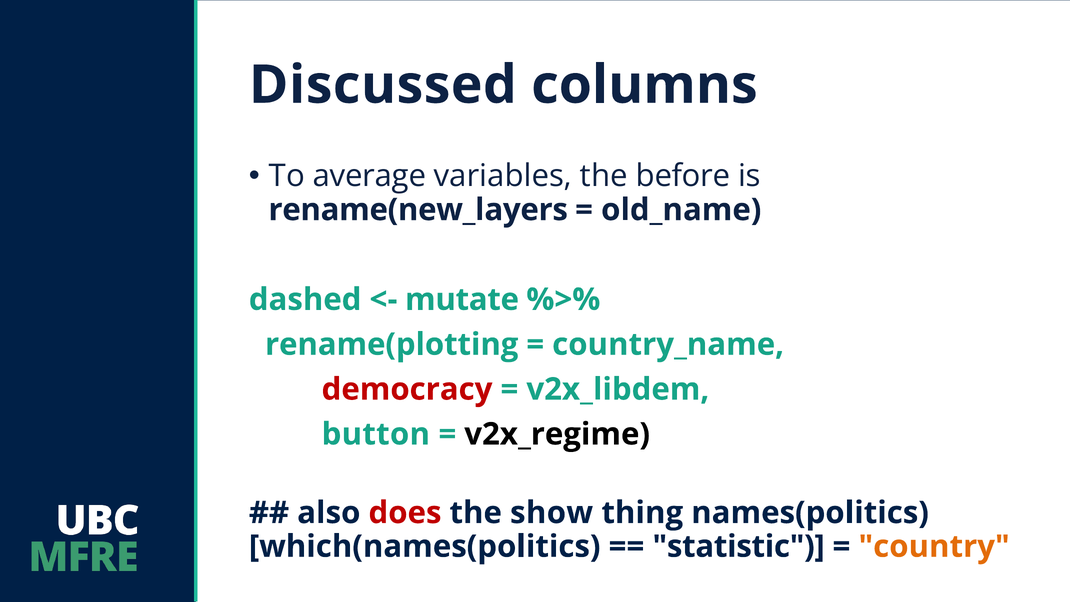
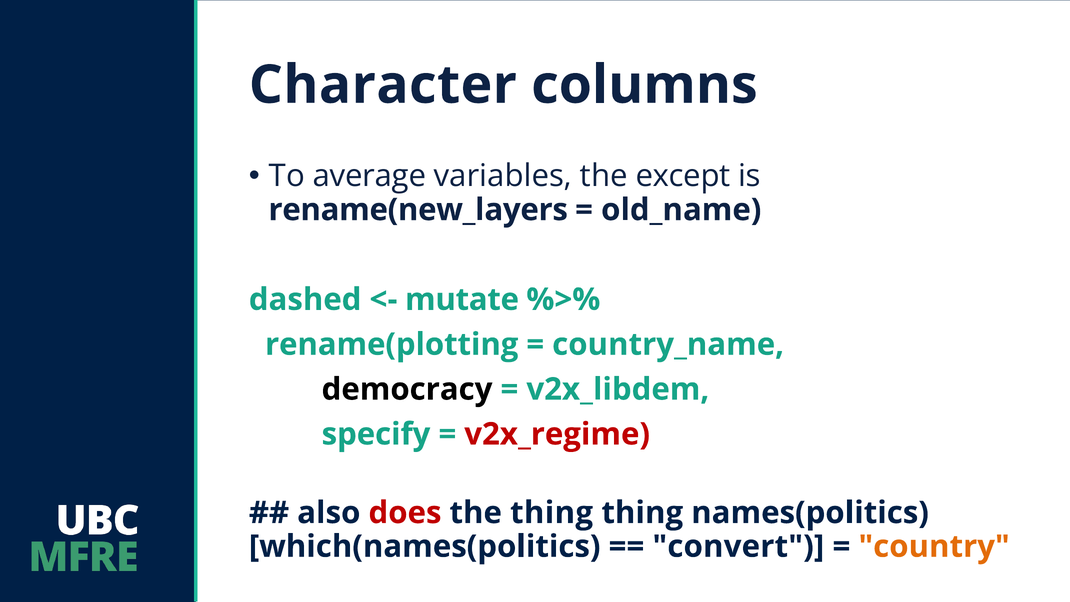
Discussed: Discussed -> Character (383, 85)
before: before -> except (683, 176)
democracy colour: red -> black (407, 389)
button: button -> specify (376, 434)
v2x_regime colour: black -> red (557, 434)
the show: show -> thing (552, 513)
statistic: statistic -> convert (738, 546)
